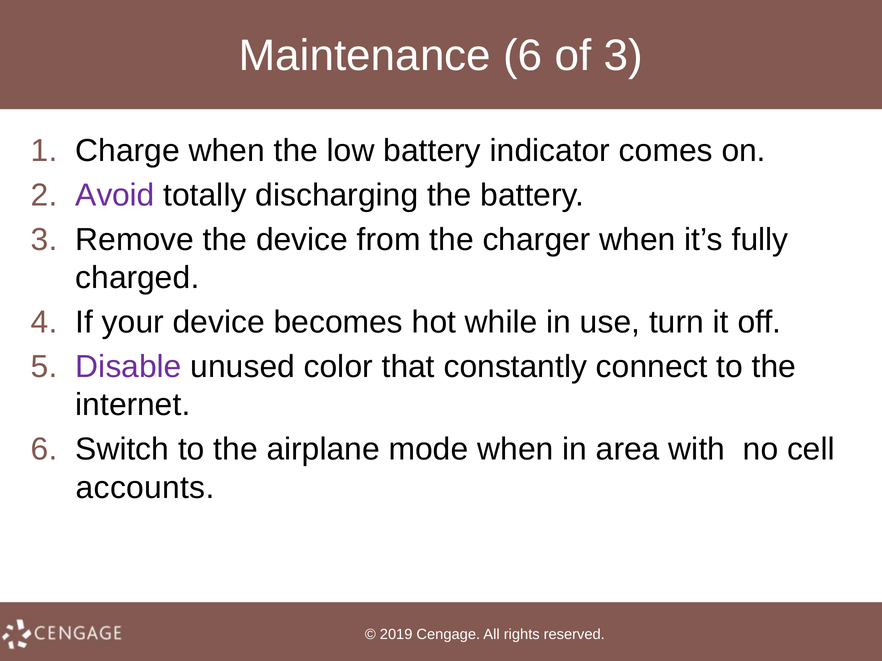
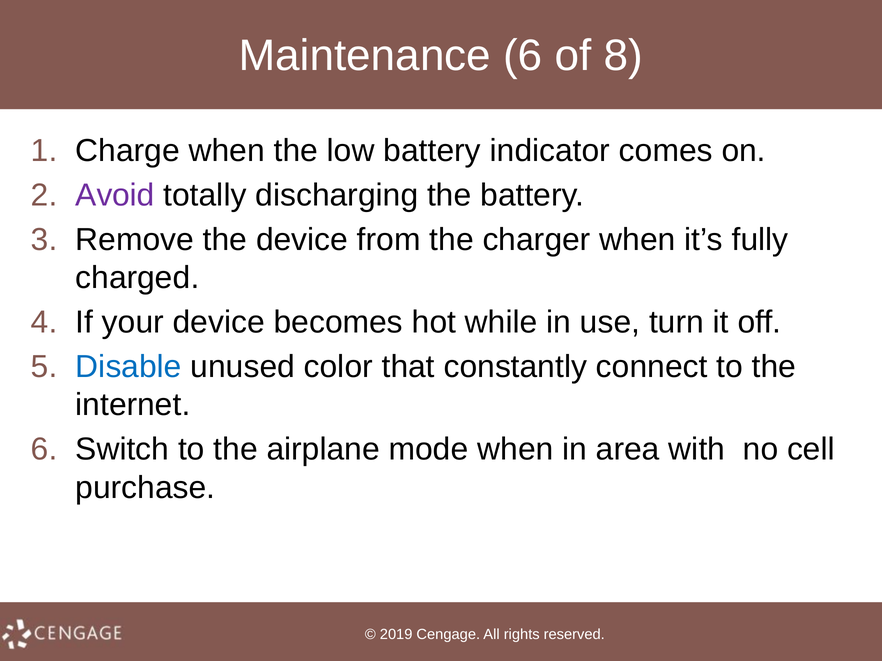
of 3: 3 -> 8 (623, 56)
Disable colour: purple -> blue (129, 367)
accounts: accounts -> purchase (145, 488)
